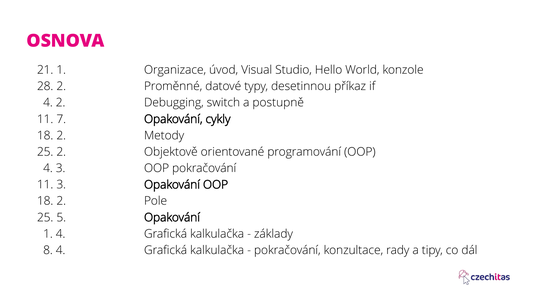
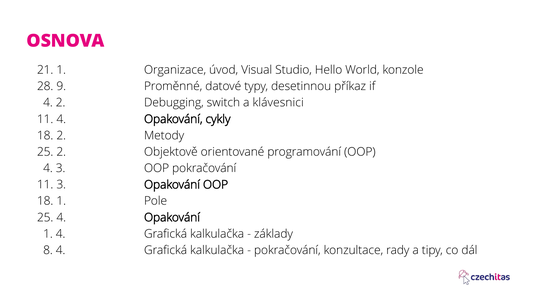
28 2: 2 -> 9 (61, 86)
postupně: postupně -> klávesnici (278, 103)
11 7: 7 -> 4 (61, 119)
2: 2 -> 1 (61, 201)
25 5: 5 -> 4 (61, 217)
